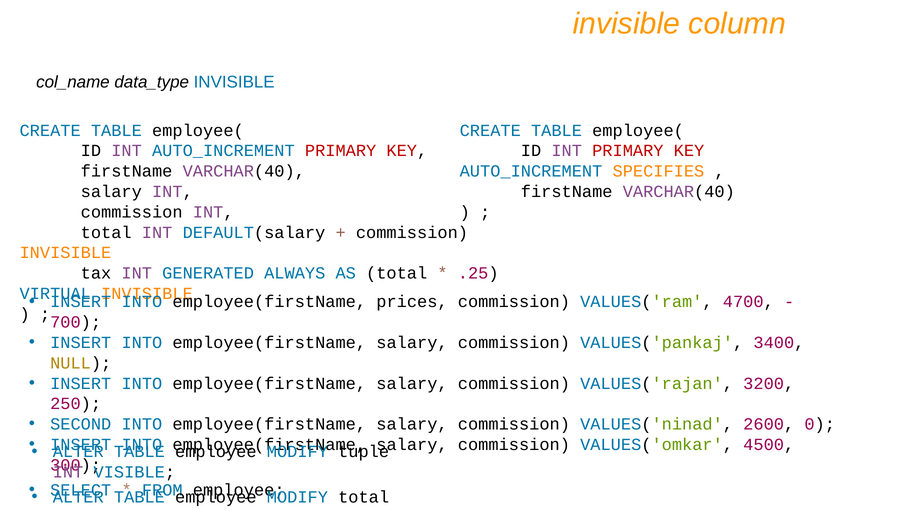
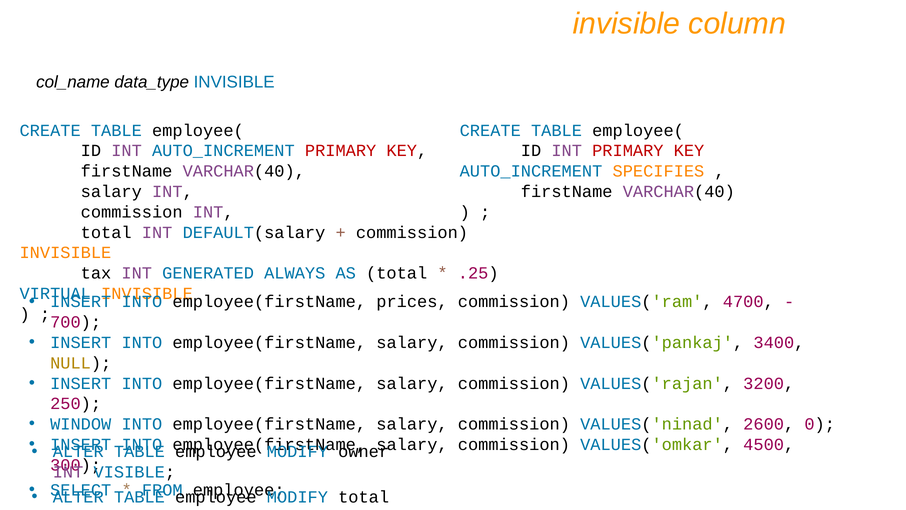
SECOND: SECOND -> WINDOW (81, 424)
tuple: tuple -> owner (364, 451)
